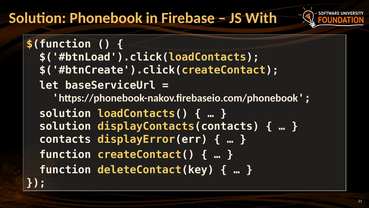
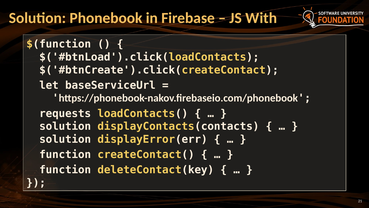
solution: solution -> requests (65, 113)
contacts: contacts -> solution (65, 139)
